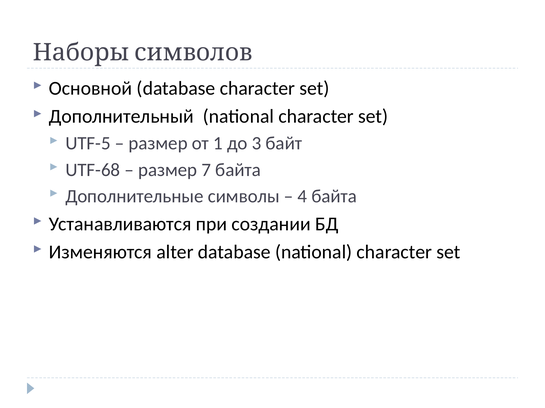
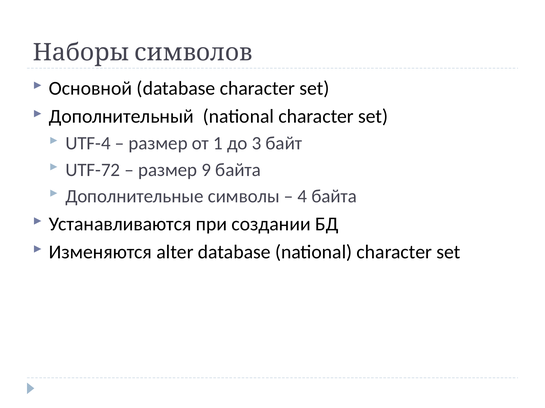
UTF-5: UTF-5 -> UTF-4 (88, 144)
UTF-68: UTF-68 -> UTF-72 (93, 170)
7: 7 -> 9 (206, 170)
